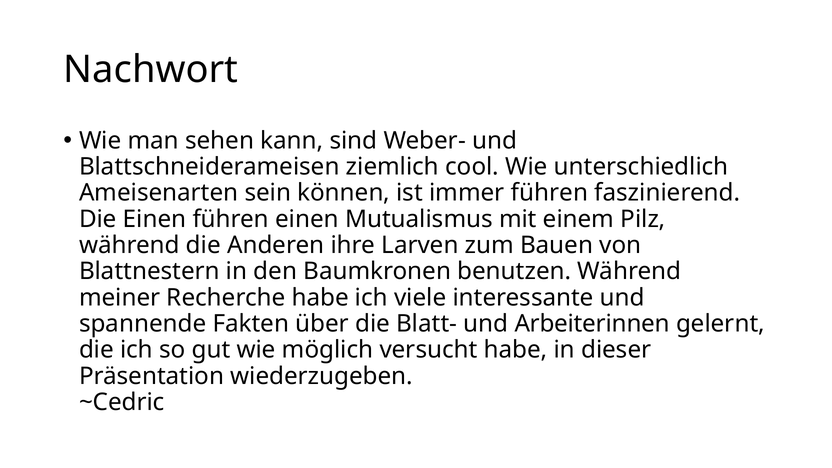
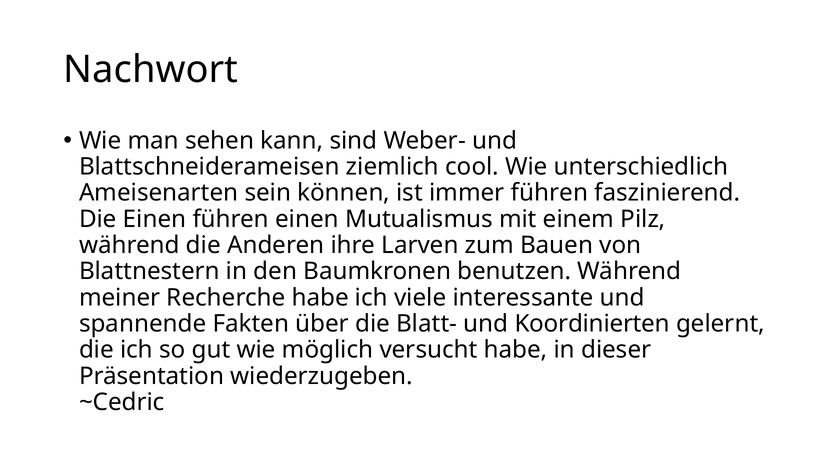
Arbeiterinnen: Arbeiterinnen -> Koordinierten (592, 324)
